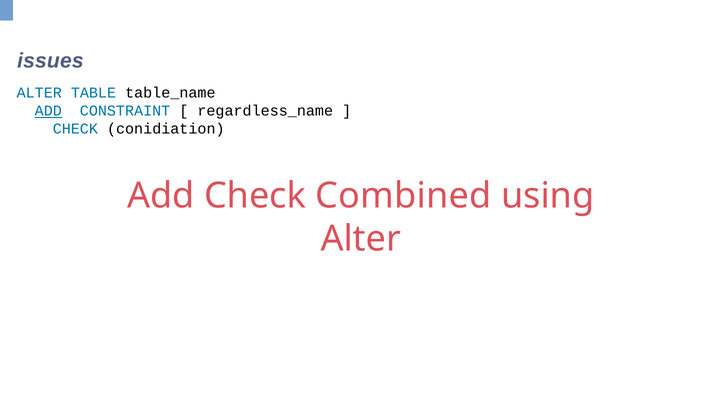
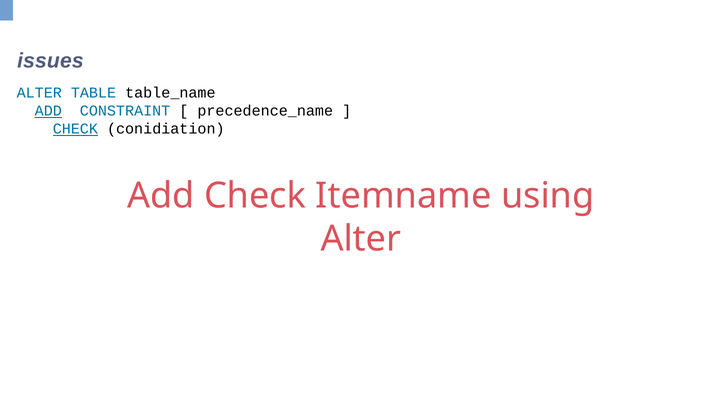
regardless_name: regardless_name -> precedence_name (265, 111)
CHECK underline: none -> present (75, 129)
Combined: Combined -> Itemname (403, 196)
